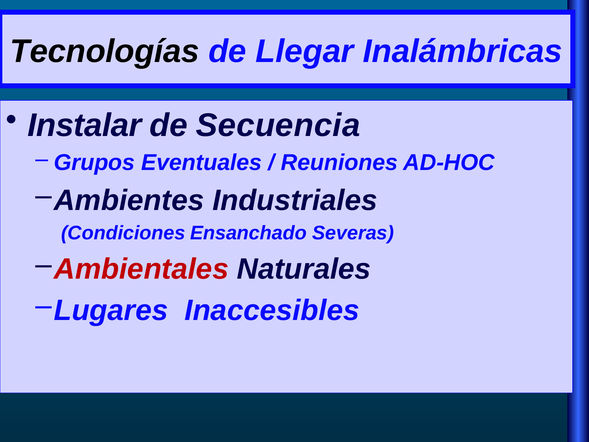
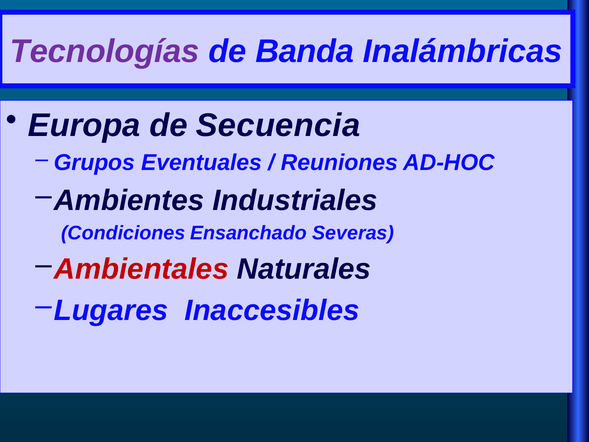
Tecnologías colour: black -> purple (105, 51)
Llegar: Llegar -> Banda (305, 51)
Instalar: Instalar -> Europa (84, 125)
